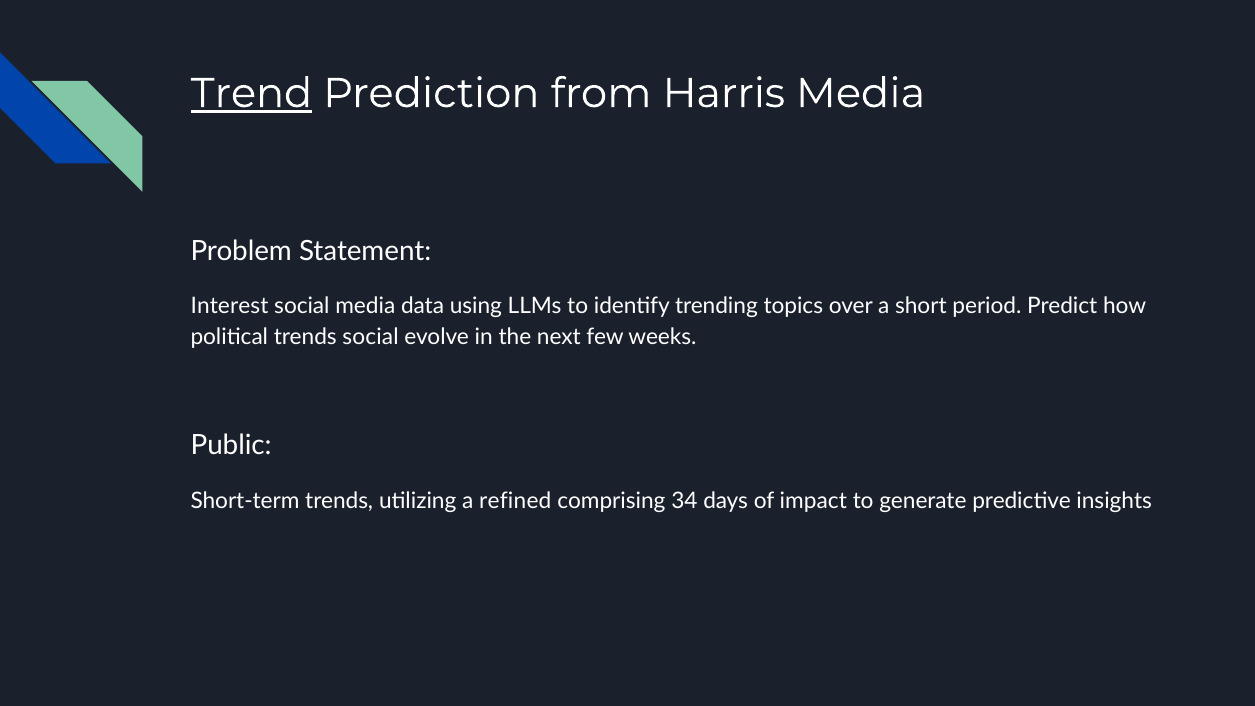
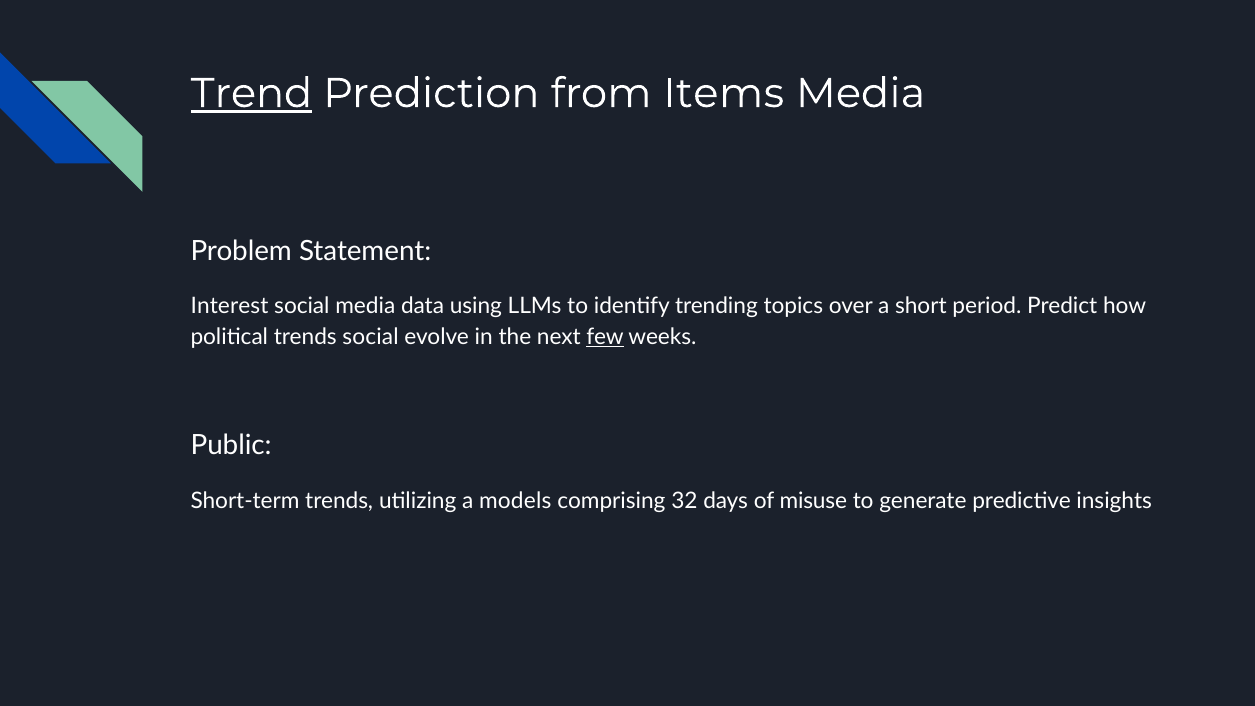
Harris: Harris -> Items (723, 93)
few underline: none -> present (605, 337)
refined: refined -> models (515, 500)
34: 34 -> 32 (684, 500)
impact: impact -> misuse (813, 500)
